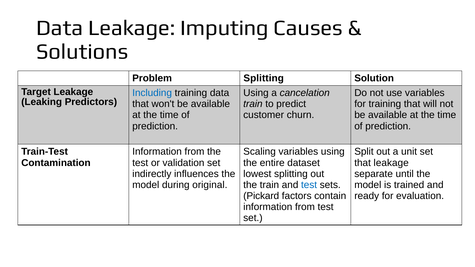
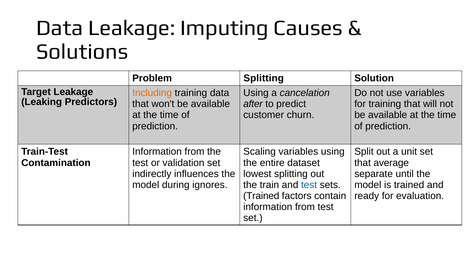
Including colour: blue -> orange (152, 93)
train: train -> after (253, 104)
that leakage: leakage -> average (391, 163)
original: original -> ignores (210, 185)
Pickard: Pickard -> Trained (261, 196)
